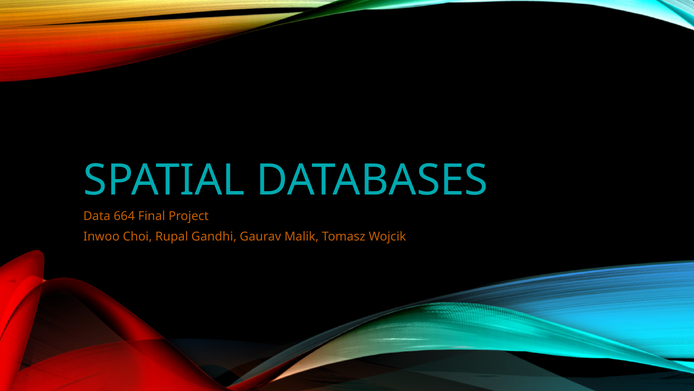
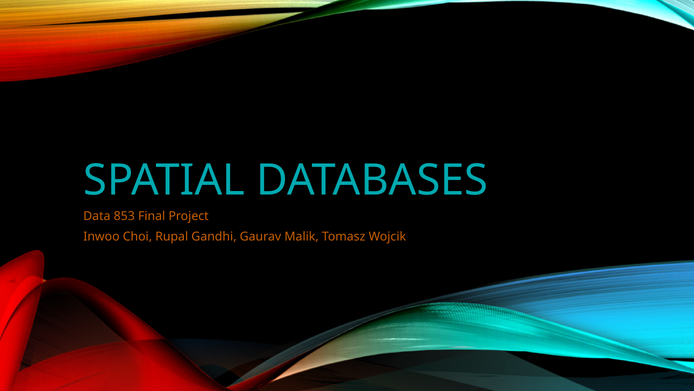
664: 664 -> 853 (124, 216)
